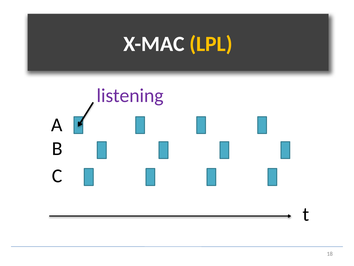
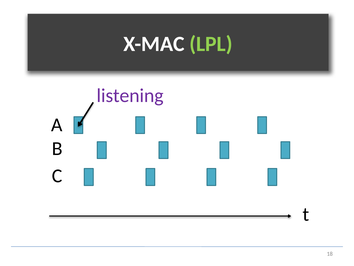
LPL colour: yellow -> light green (211, 44)
